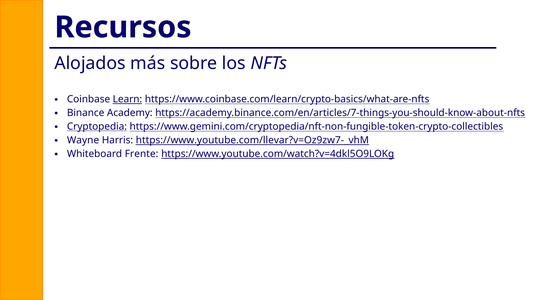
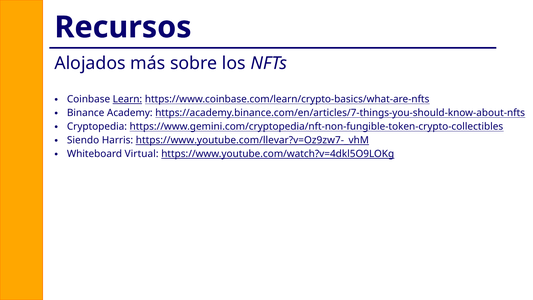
Cryptopedia underline: present -> none (97, 126)
Wayne: Wayne -> Siendo (83, 140)
Frente: Frente -> Virtual (142, 154)
